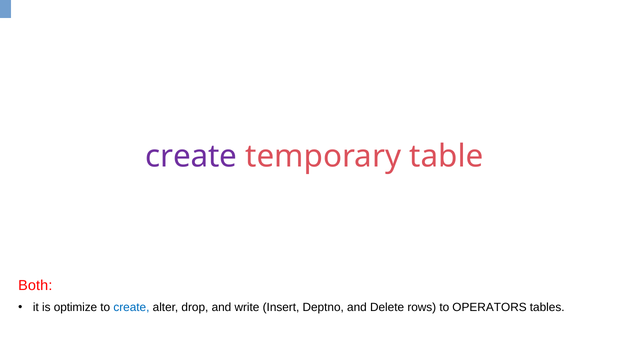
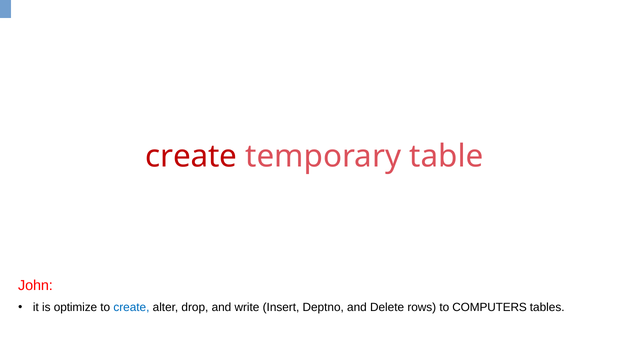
create colour: purple -> red (191, 156)
Both: Both -> John (35, 285)
OPERATORS: OPERATORS -> COMPUTERS (490, 307)
